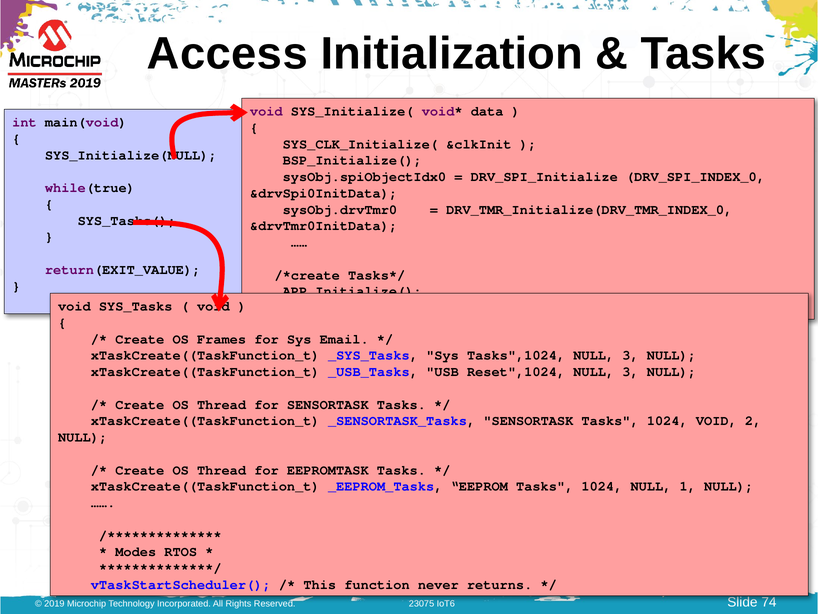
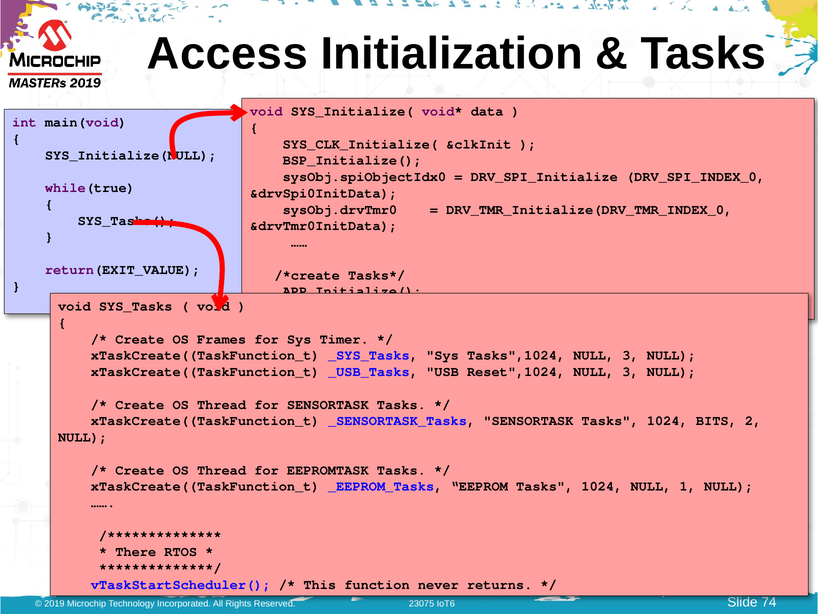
Email: Email -> Timer (344, 339)
1024 VOID: VOID -> BITS (716, 421)
Modes: Modes -> There (136, 551)
